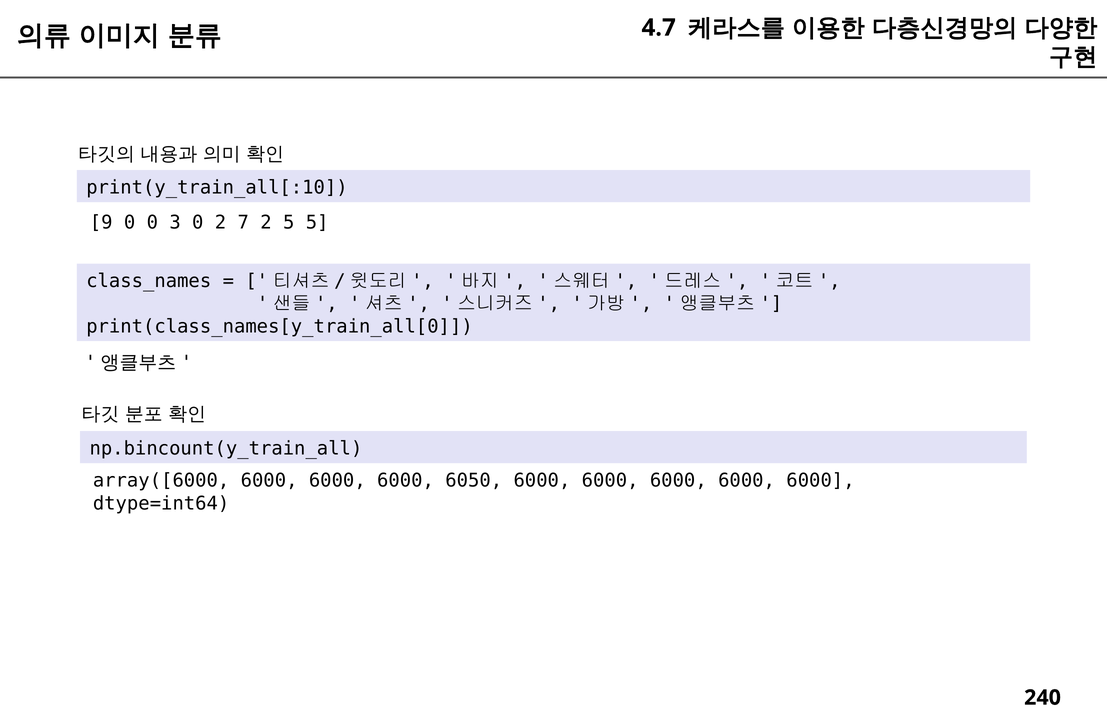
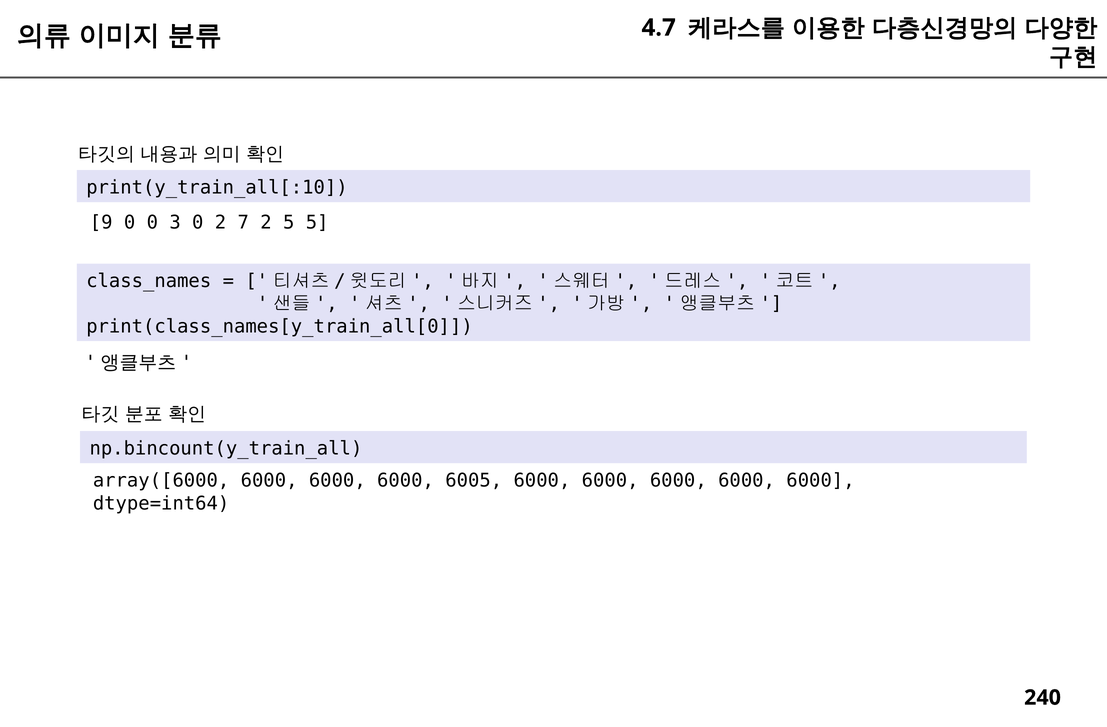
6050: 6050 -> 6005 (474, 481)
